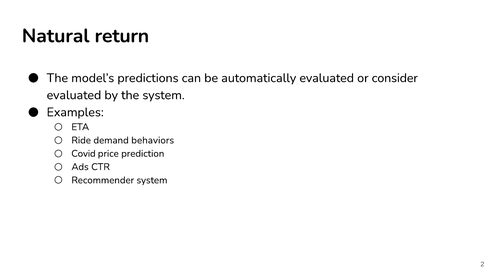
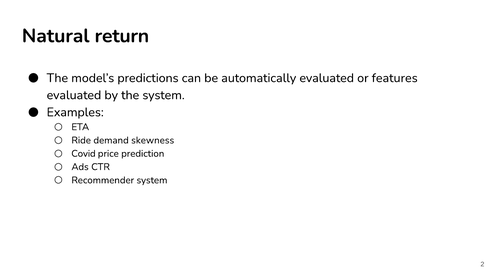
consider: consider -> features (395, 78)
behaviors: behaviors -> skewness (153, 140)
